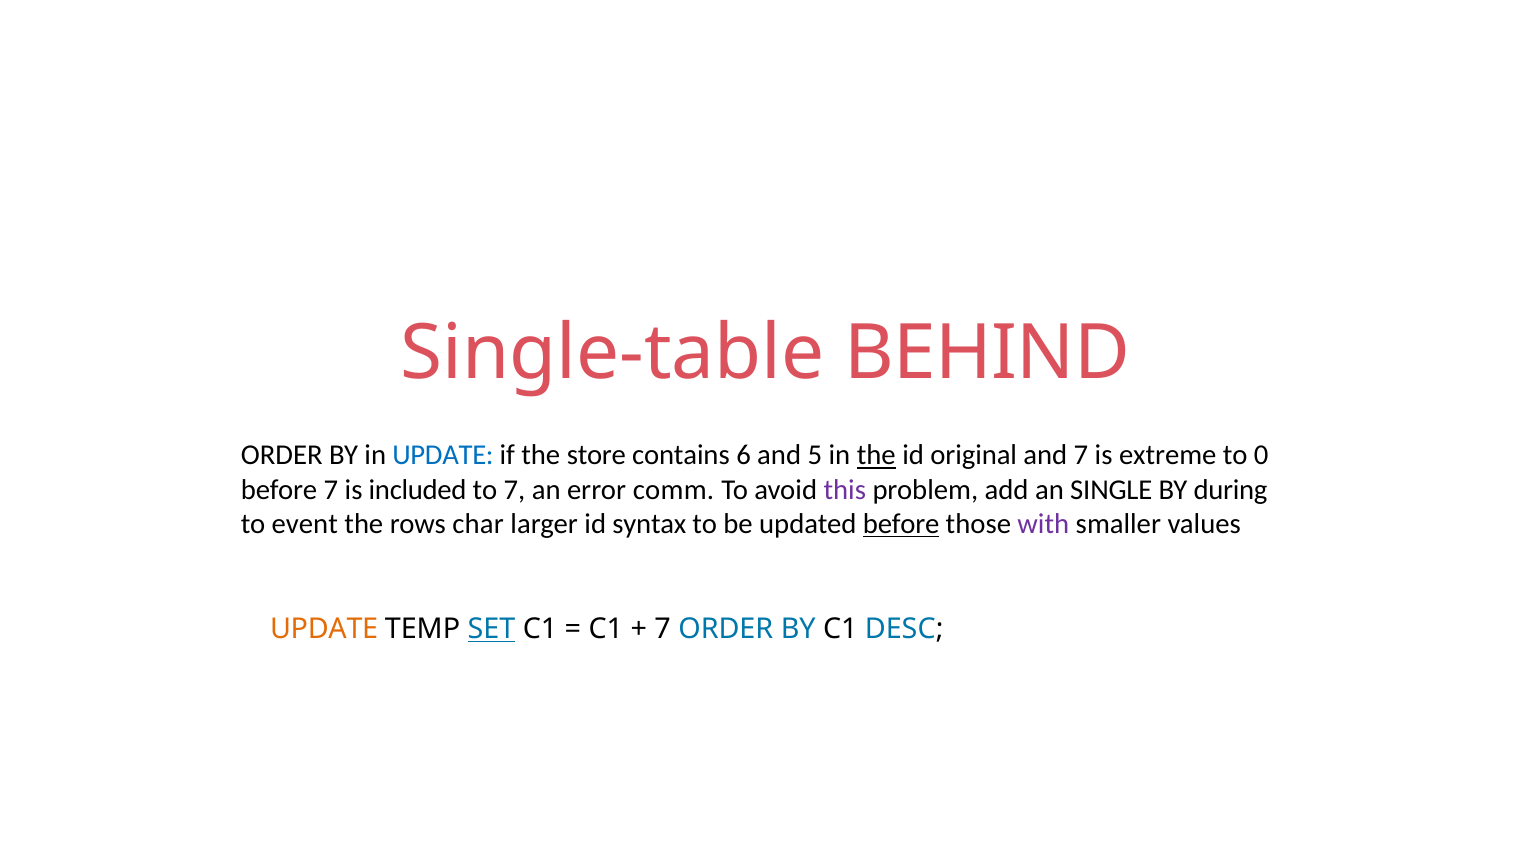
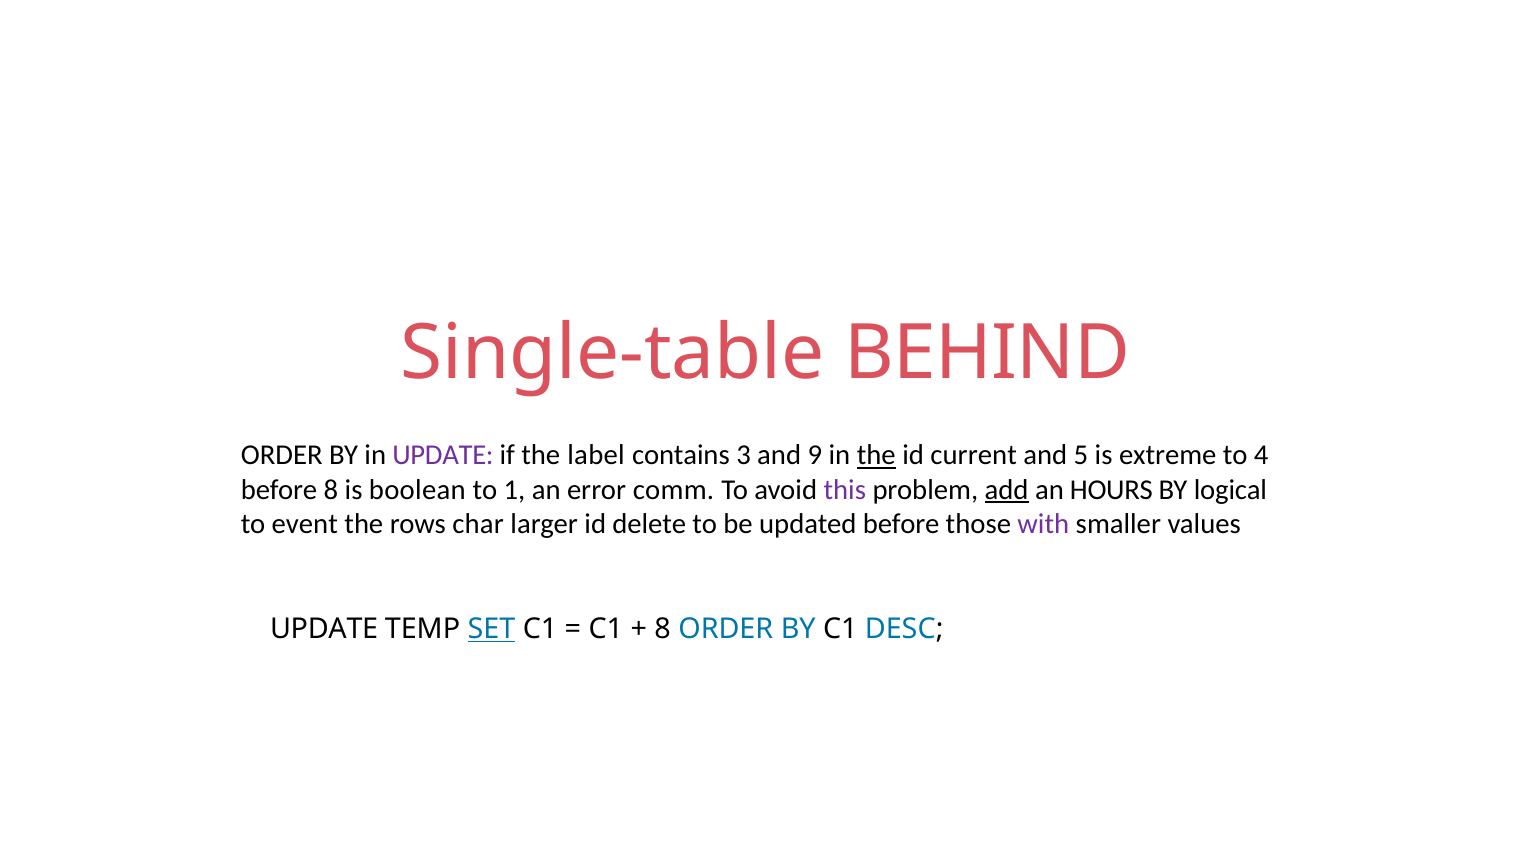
UPDATE colour: blue -> purple (443, 455)
store: store -> label (596, 455)
6: 6 -> 3 (744, 455)
5: 5 -> 9 (815, 455)
original: original -> current (974, 455)
and 7: 7 -> 5 (1081, 455)
0: 0 -> 4 (1261, 455)
before 7: 7 -> 8 (331, 490)
included: included -> boolean (417, 490)
to 7: 7 -> 1 (514, 490)
add underline: none -> present (1007, 490)
SINGLE: SINGLE -> HOURS (1111, 490)
during: during -> logical (1230, 490)
syntax: syntax -> delete (649, 524)
before underline: present -> none (901, 524)
UPDATE colour: orange -> black (324, 629)
7: 7 -> 8 (663, 629)
